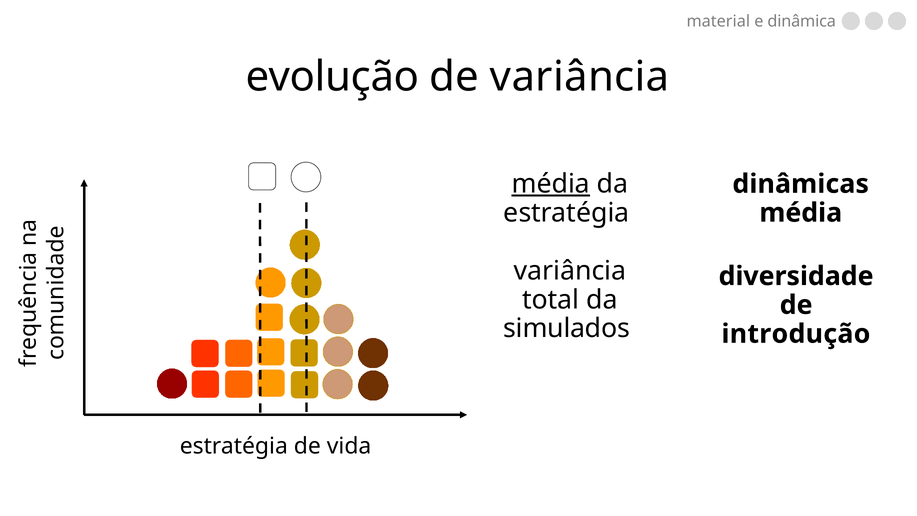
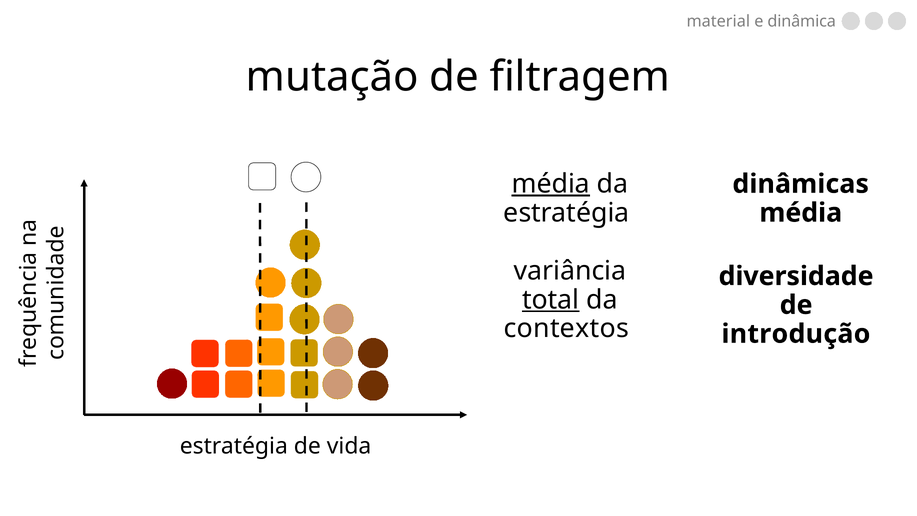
evolução: evolução -> mutação (332, 77)
de variância: variância -> filtragem (580, 77)
total underline: none -> present (551, 300)
simulados: simulados -> contextos (566, 329)
